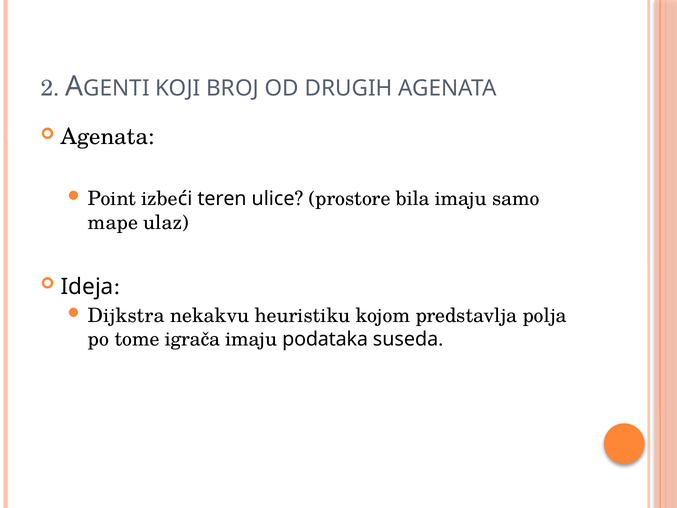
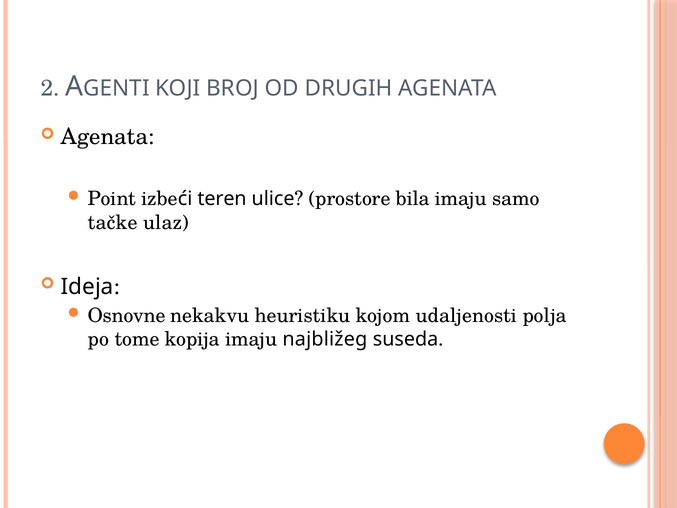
mape: mape -> tačke (113, 222)
Dijkstra: Dijkstra -> Osnovne (126, 316)
predstavlja: predstavlja -> udaljenosti (466, 316)
igrača: igrača -> kopija (192, 339)
podataka: podataka -> najbližeg (325, 339)
